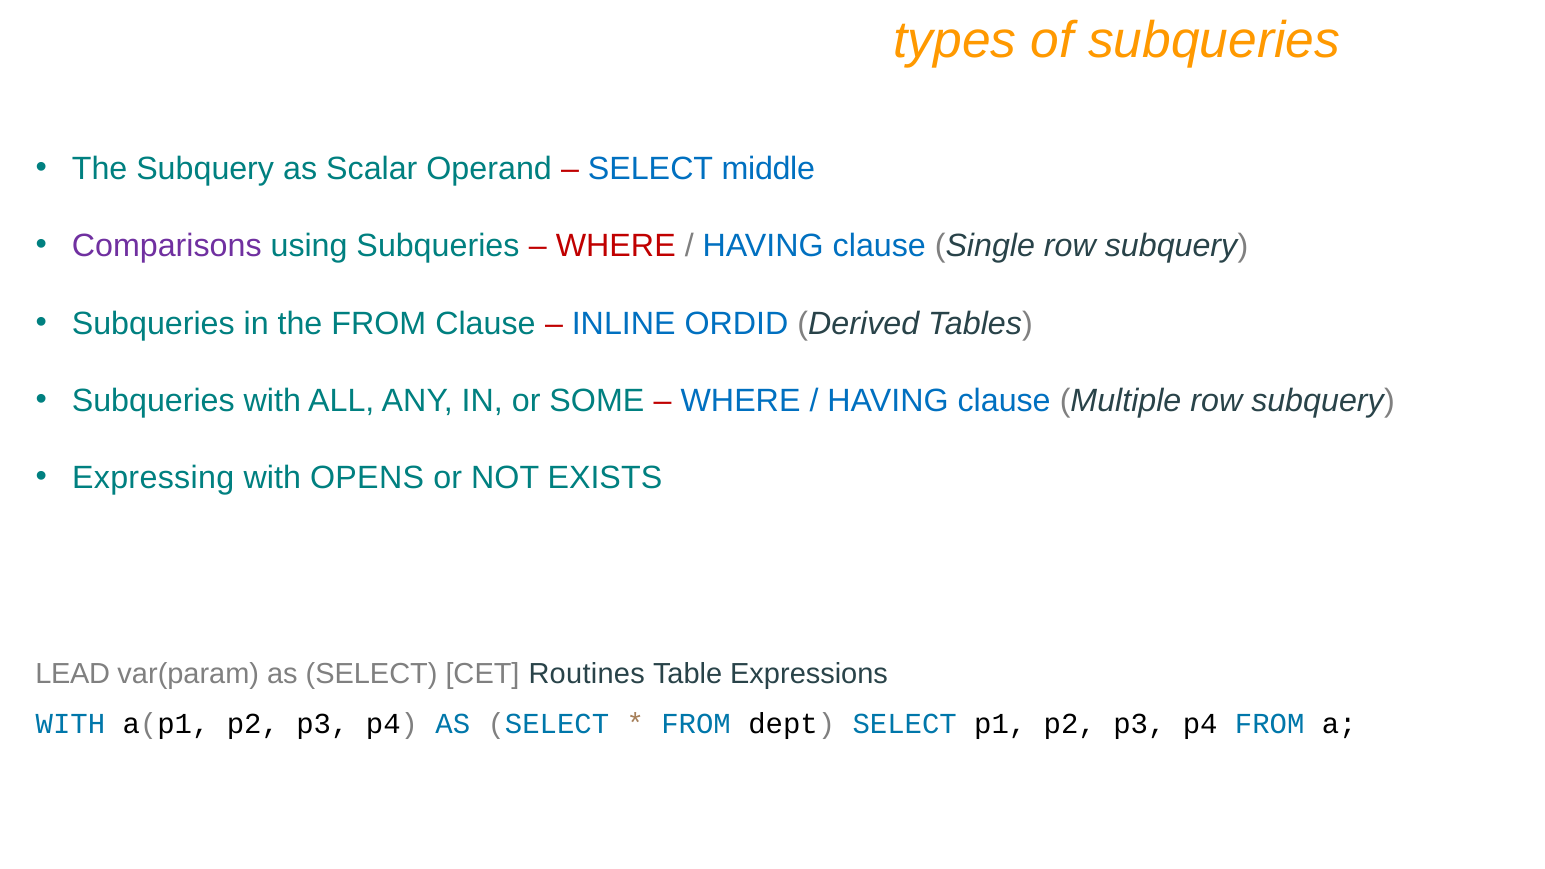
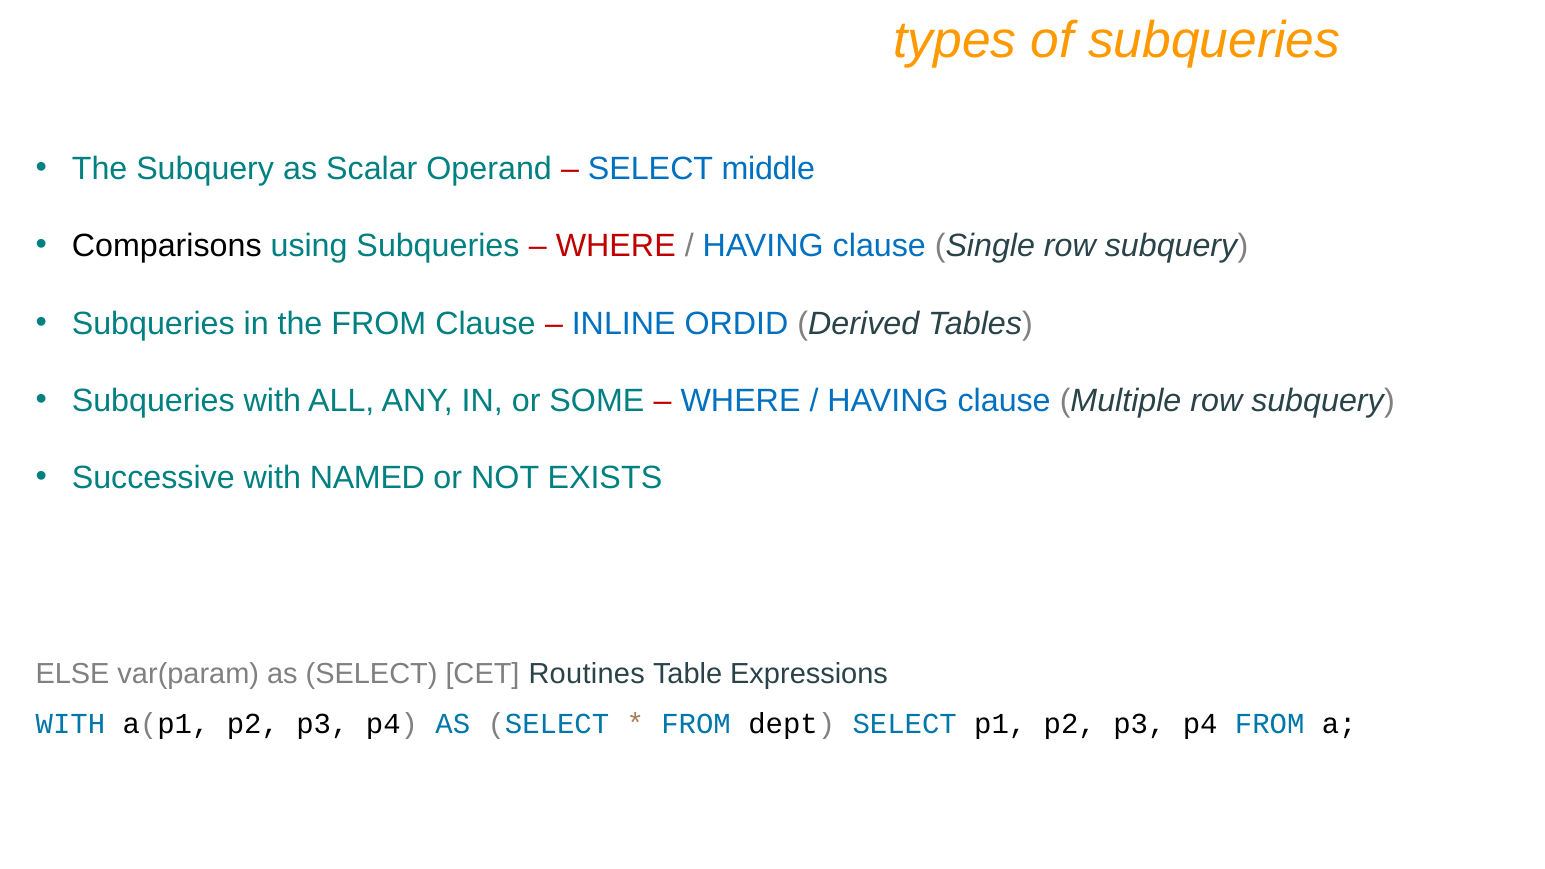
Comparisons colour: purple -> black (167, 246)
Expressing: Expressing -> Successive (153, 478)
OPENS: OPENS -> NAMED (367, 478)
LEAD: LEAD -> ELSE (73, 674)
